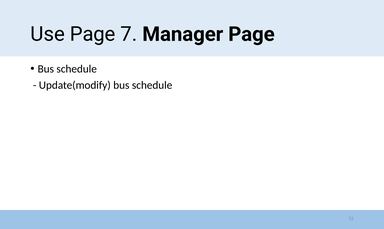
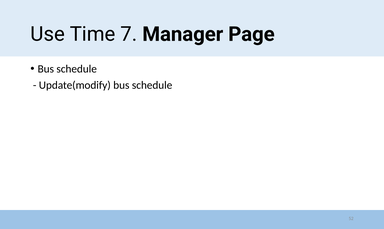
Use Page: Page -> Time (93, 34)
